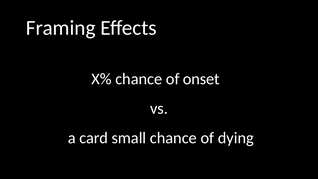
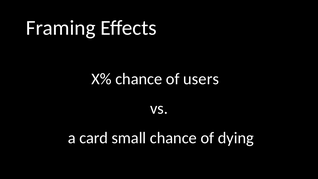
onset: onset -> users (201, 79)
